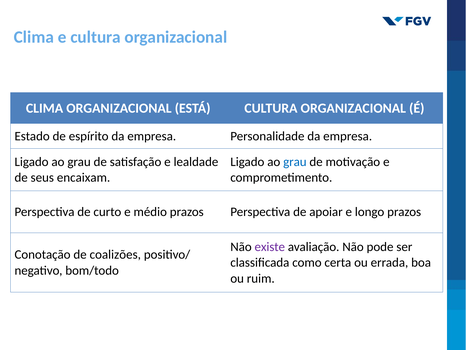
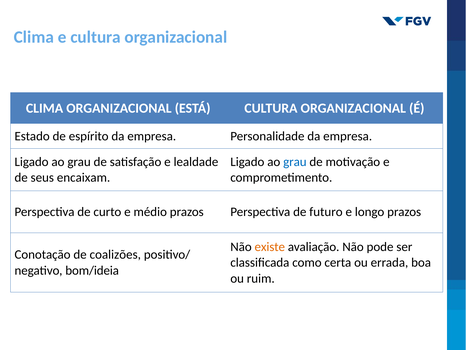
apoiar: apoiar -> futuro (326, 212)
existe colour: purple -> orange (270, 246)
bom/todo: bom/todo -> bom/ideia (92, 270)
